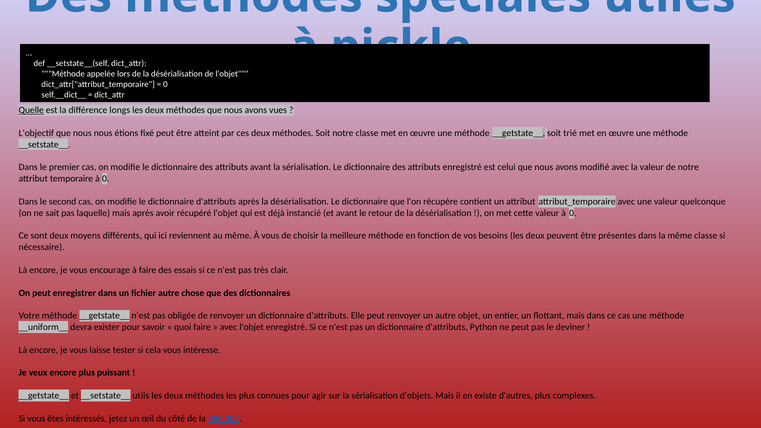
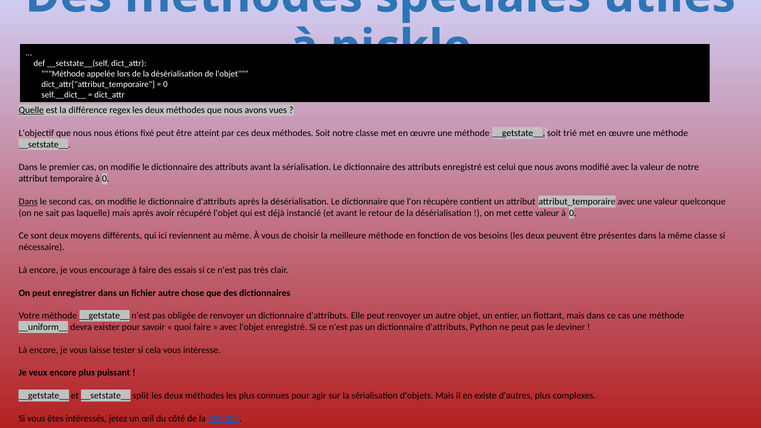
longs: longs -> regex (120, 110)
Dans underline: none -> present (28, 202)
utils: utils -> split (141, 396)
